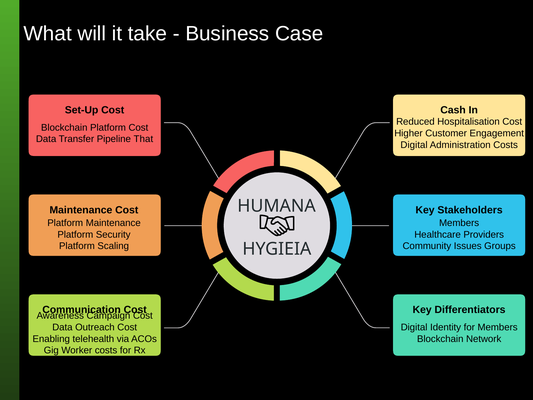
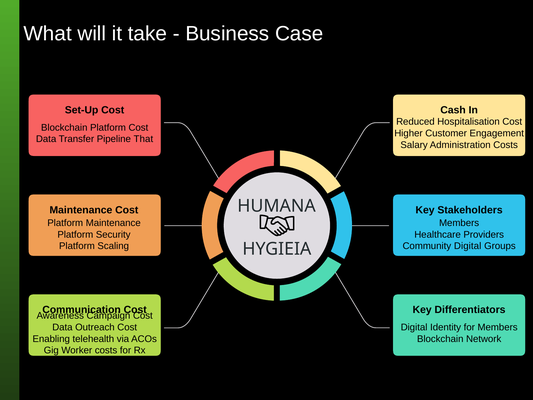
Digital: Digital -> Salary (414, 145)
Community Issues: Issues -> Digital (468, 246)
